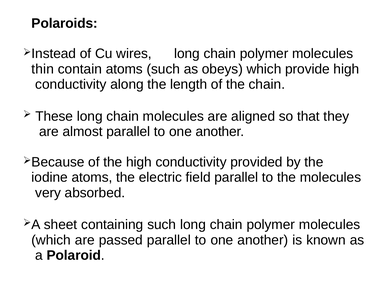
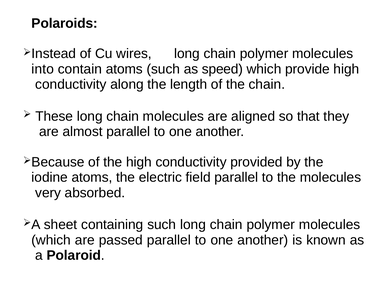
thin: thin -> into (43, 69)
obeys: obeys -> speed (222, 69)
